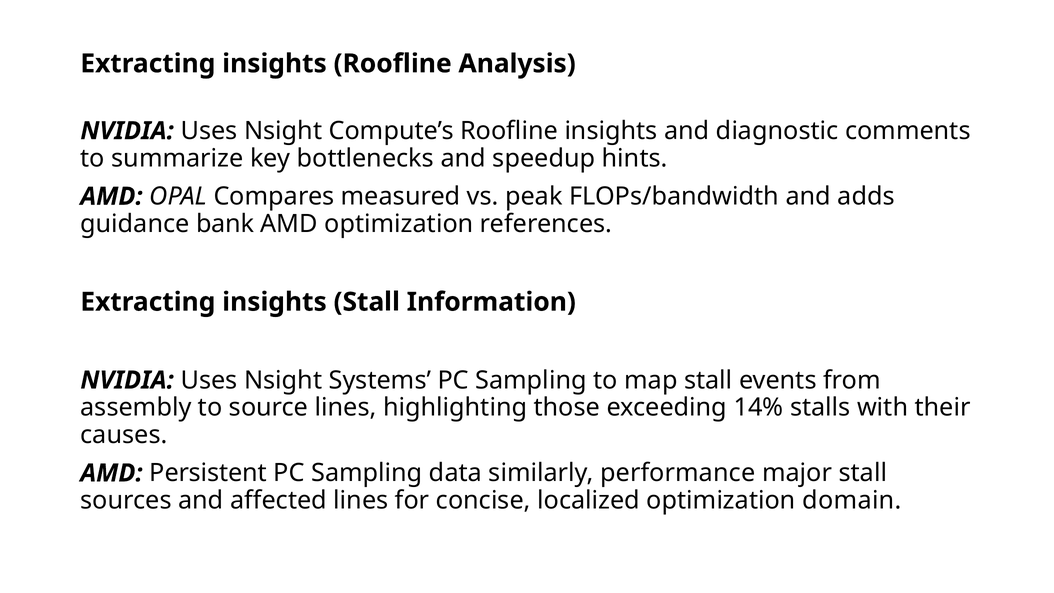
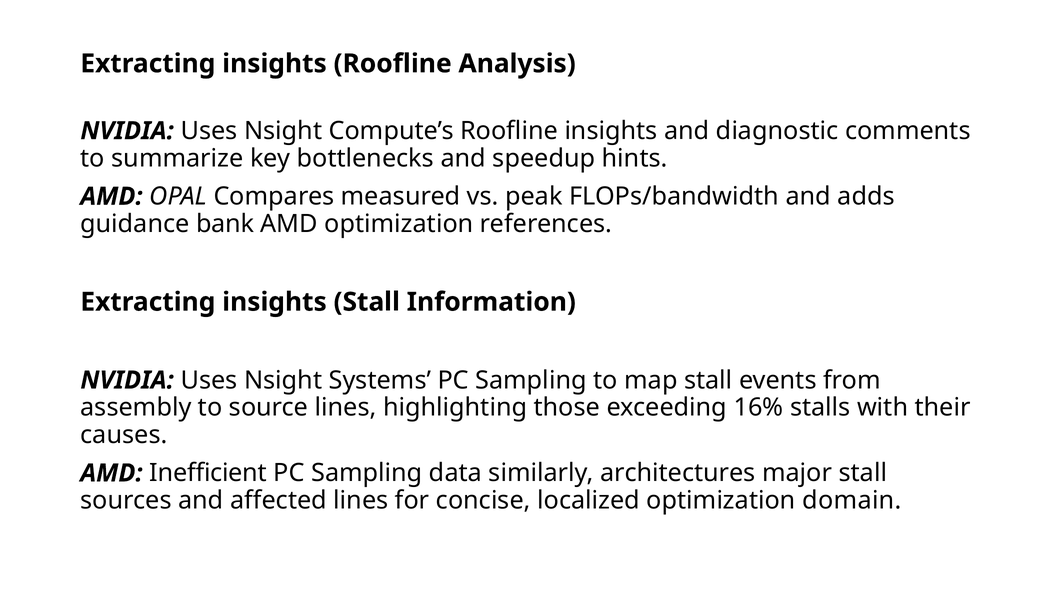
14%: 14% -> 16% (758, 407)
Persistent: Persistent -> Inefficient (208, 473)
performance: performance -> architectures (678, 473)
